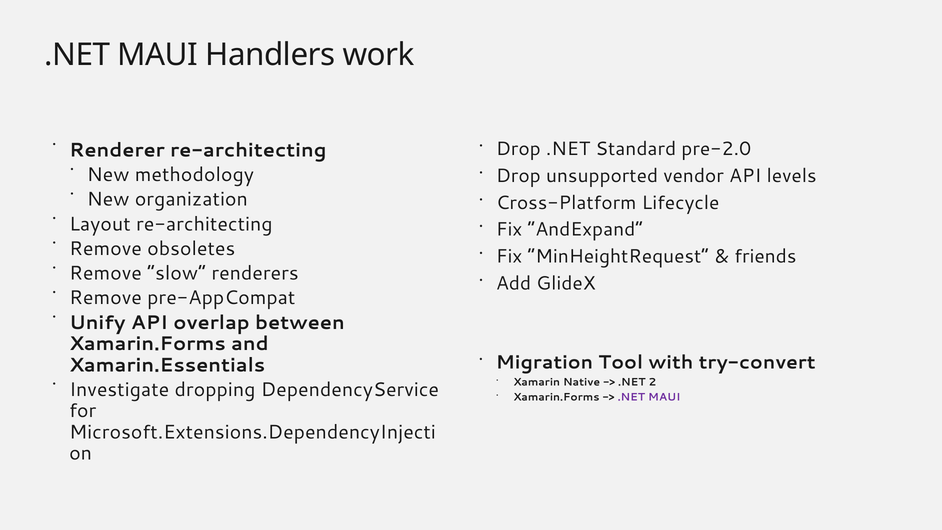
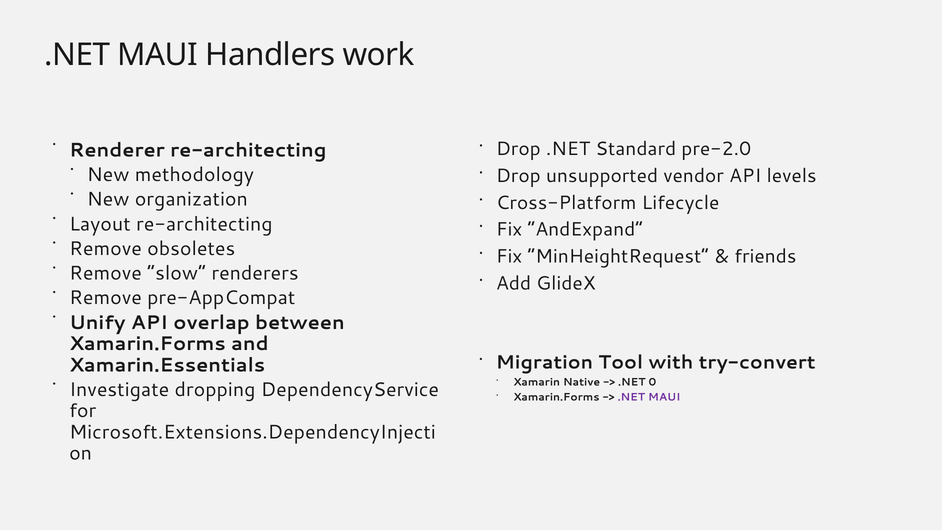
2: 2 -> 0 (652, 382)
